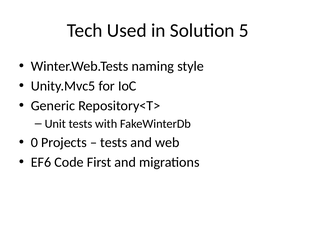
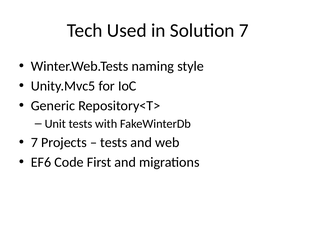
Solution 5: 5 -> 7 (244, 31)
0: 0 -> 7 (34, 143)
